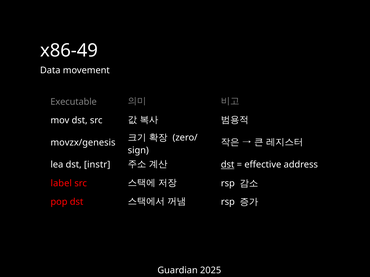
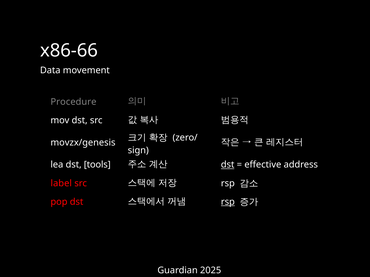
x86-49: x86-49 -> x86-66 (69, 51)
Executable: Executable -> Procedure (73, 102)
instr: instr -> tools (97, 165)
rsp underline: none -> present (228, 202)
